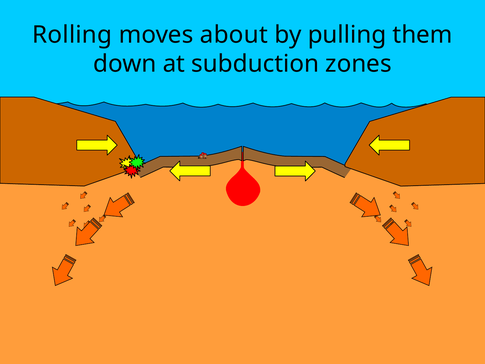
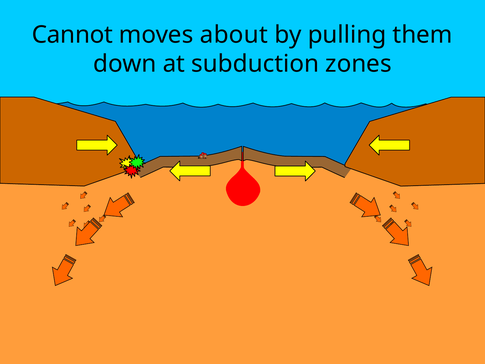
Rolling: Rolling -> Cannot (72, 35)
